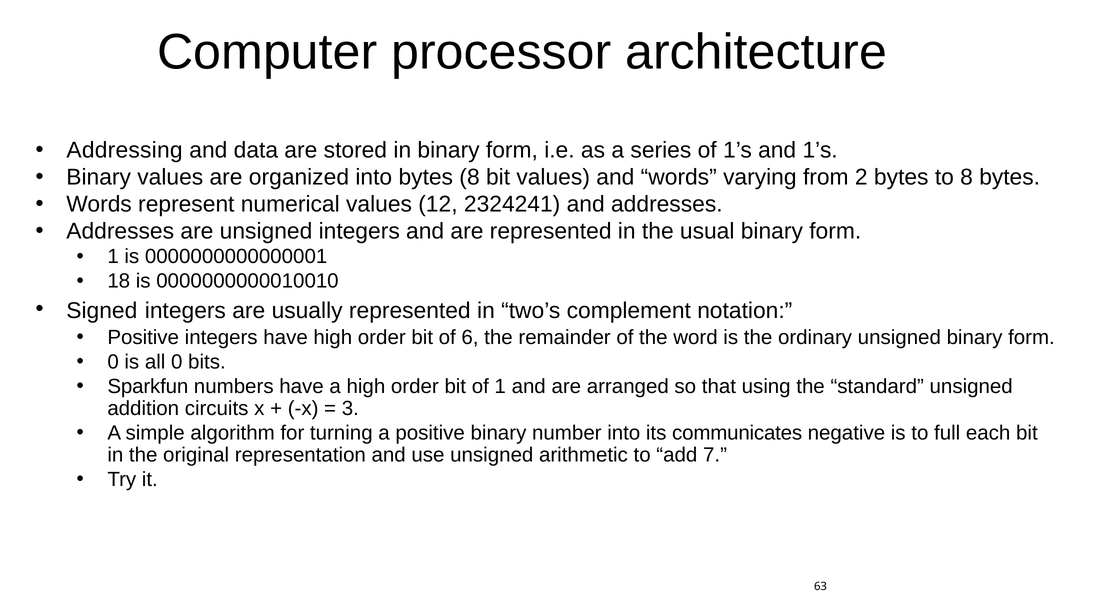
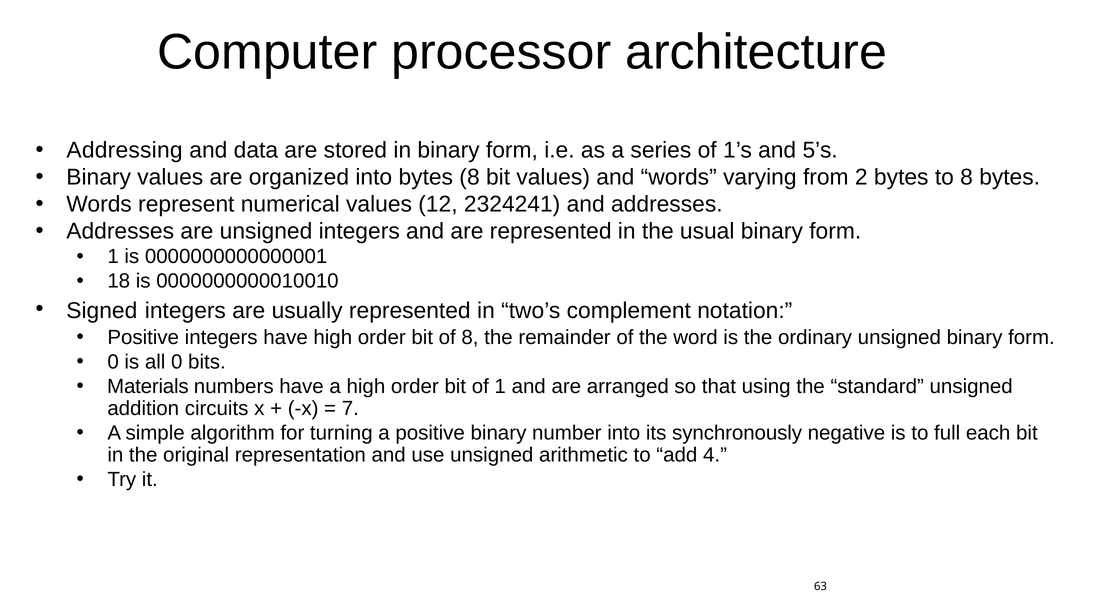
and 1’s: 1’s -> 5’s (820, 150)
of 6: 6 -> 8 (470, 338)
Sparkfun: Sparkfun -> Materials (148, 387)
3: 3 -> 7 (350, 409)
communicates: communicates -> synchronously (737, 433)
7: 7 -> 4 (715, 455)
